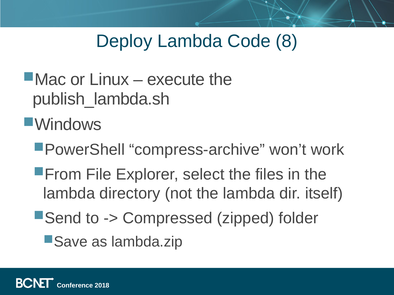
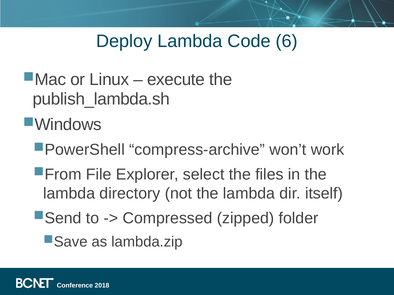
8: 8 -> 6 (287, 41)
